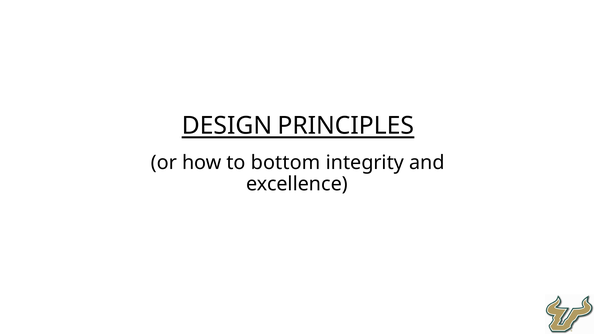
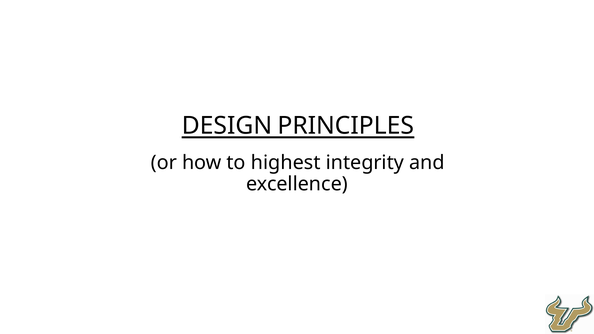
bottom: bottom -> highest (286, 163)
